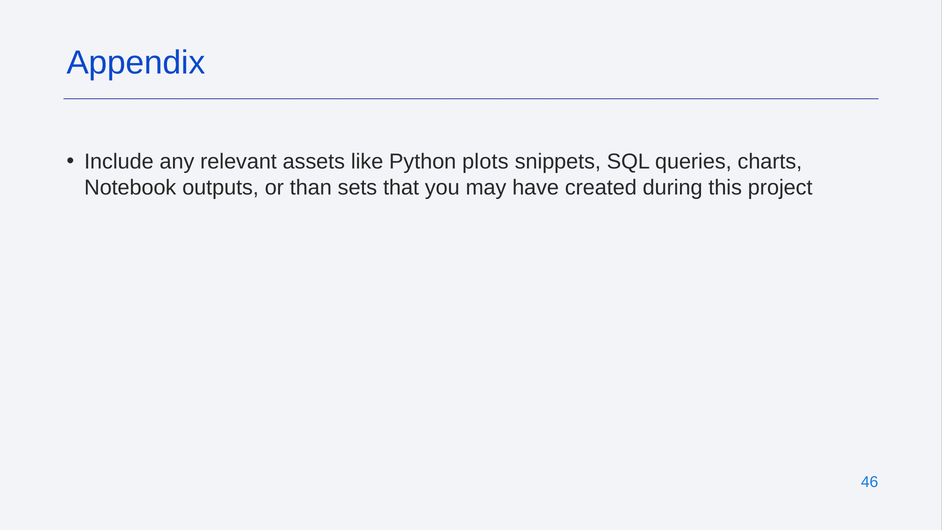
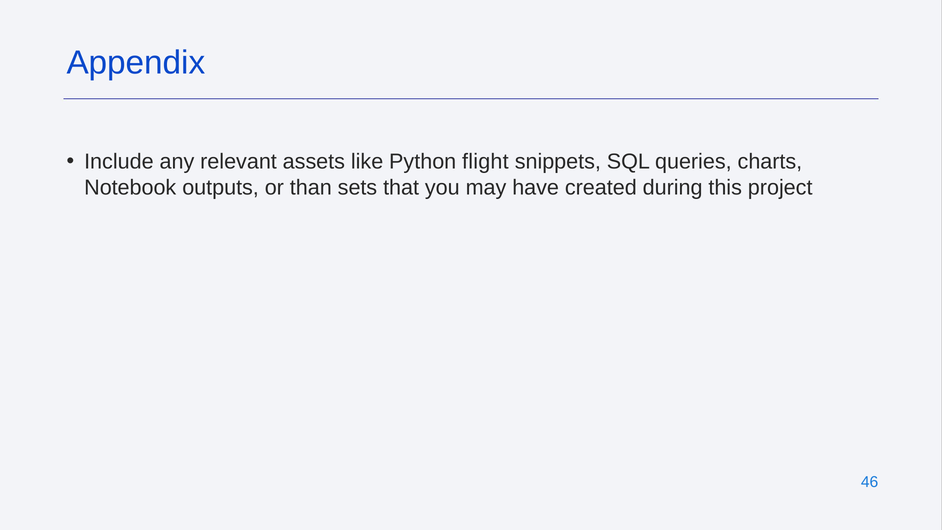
plots: plots -> flight (485, 162)
